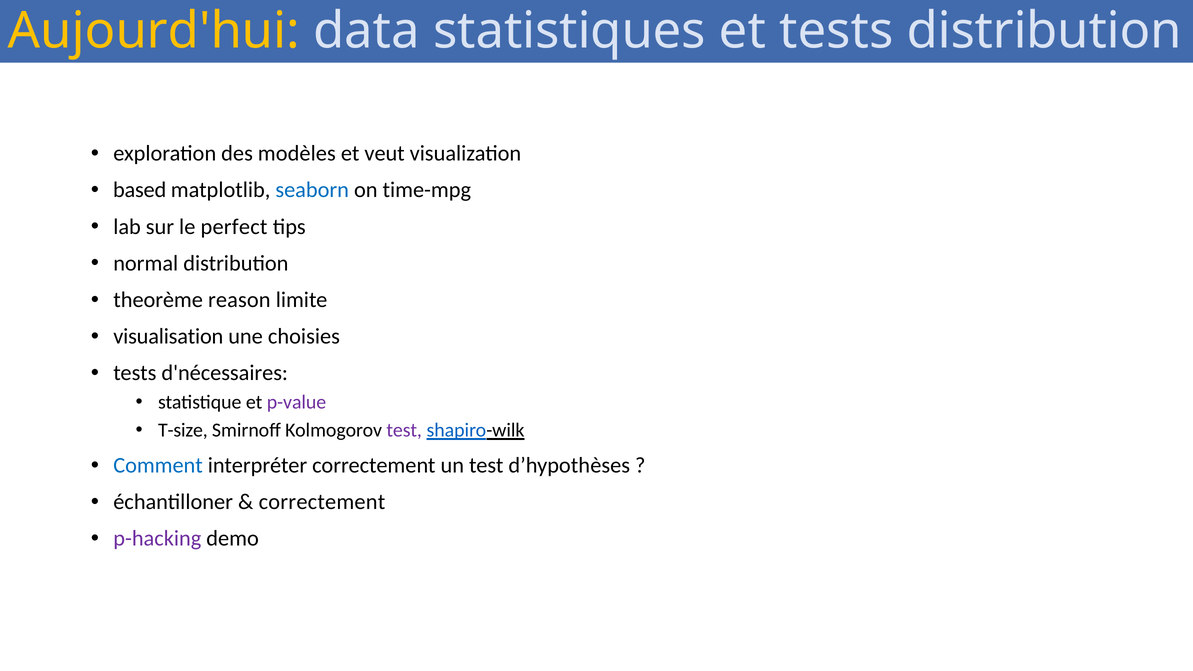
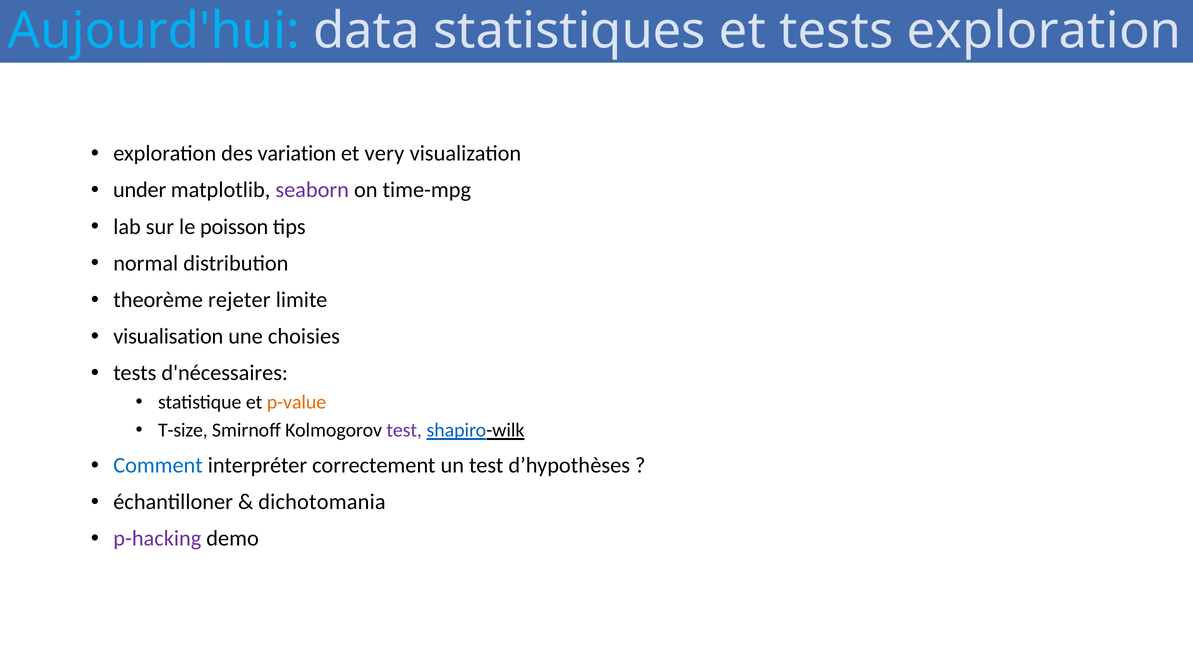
Aujourd'hui colour: yellow -> light blue (154, 31)
tests distribution: distribution -> exploration (1044, 31)
modèles: modèles -> variation (297, 154)
veut: veut -> very (384, 154)
based: based -> under (140, 190)
seaborn colour: blue -> purple (312, 190)
perfect: perfect -> poisson (234, 227)
reason: reason -> rejeter (239, 300)
p-value colour: purple -> orange (296, 402)
correctement: correctement -> dichotomania (322, 502)
